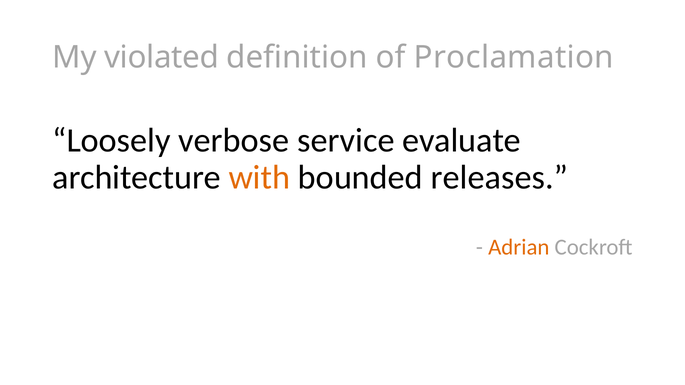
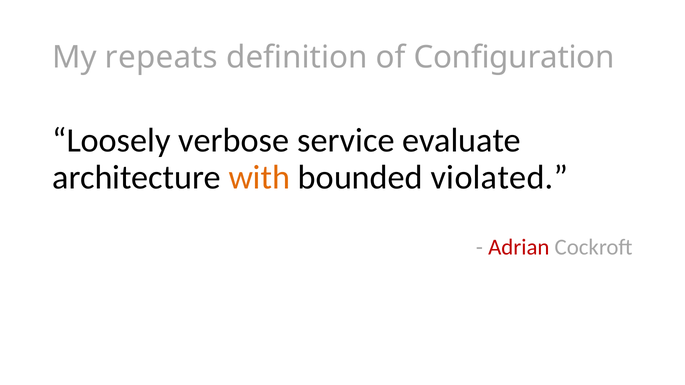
violated: violated -> repeats (161, 58)
Proclamation: Proclamation -> Configuration (514, 58)
releases: releases -> violated (499, 178)
Adrian colour: orange -> red (519, 247)
